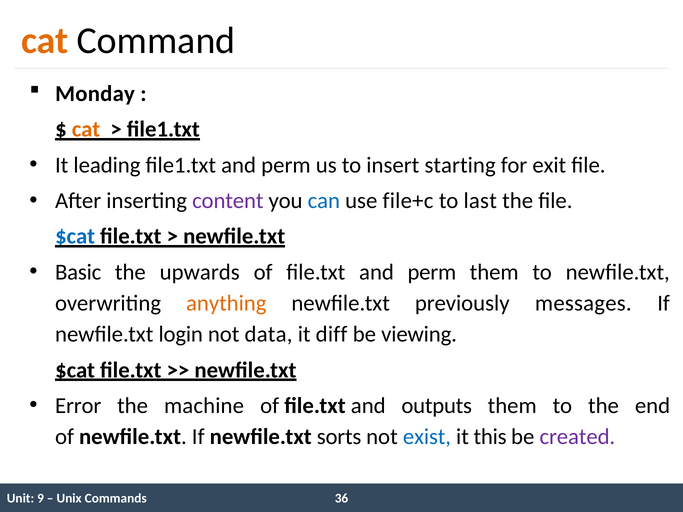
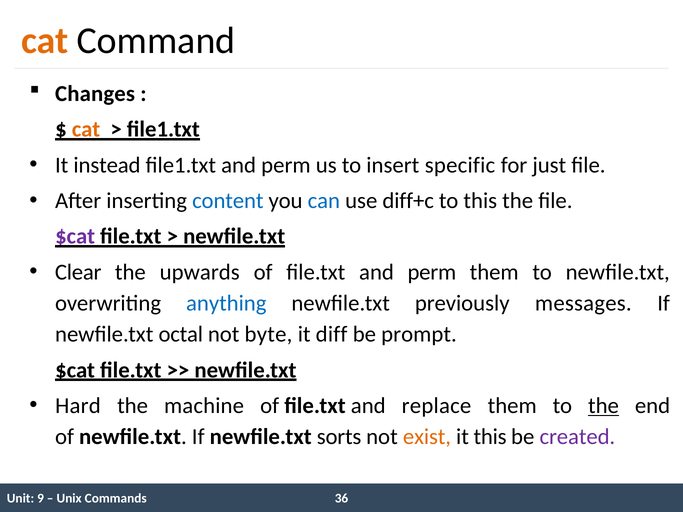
Monday: Monday -> Changes (95, 94)
leading: leading -> instead (107, 165)
starting: starting -> specific (460, 165)
exit: exit -> just (549, 165)
content colour: purple -> blue (228, 201)
file+c: file+c -> diff+c (408, 201)
to last: last -> this (480, 201)
$cat colour: blue -> purple (75, 237)
Basic: Basic -> Clear (78, 272)
anything colour: orange -> blue (226, 303)
login: login -> octal (181, 335)
data: data -> byte (269, 335)
viewing: viewing -> prompt (419, 335)
Error: Error -> Hard (78, 406)
outputs: outputs -> replace (436, 406)
the underline: none -> present (604, 406)
exist colour: blue -> orange (427, 437)
